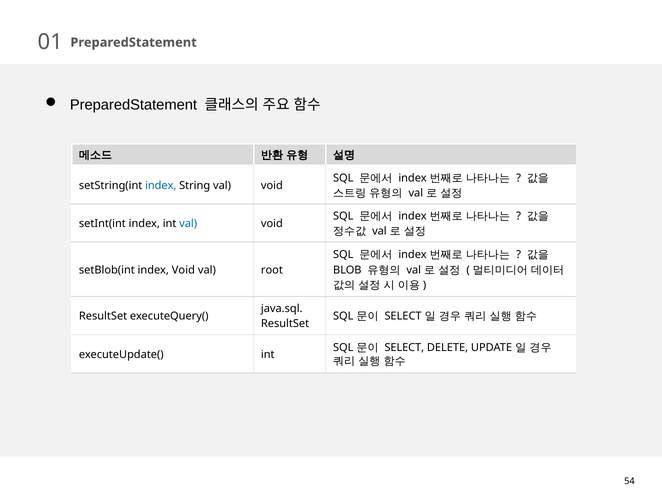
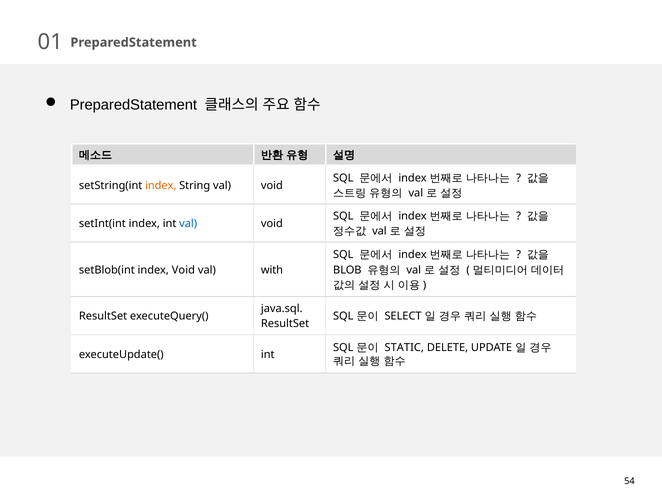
index colour: blue -> orange (161, 186)
root: root -> with (272, 270)
SELECT: SELECT -> STATIC (404, 348)
